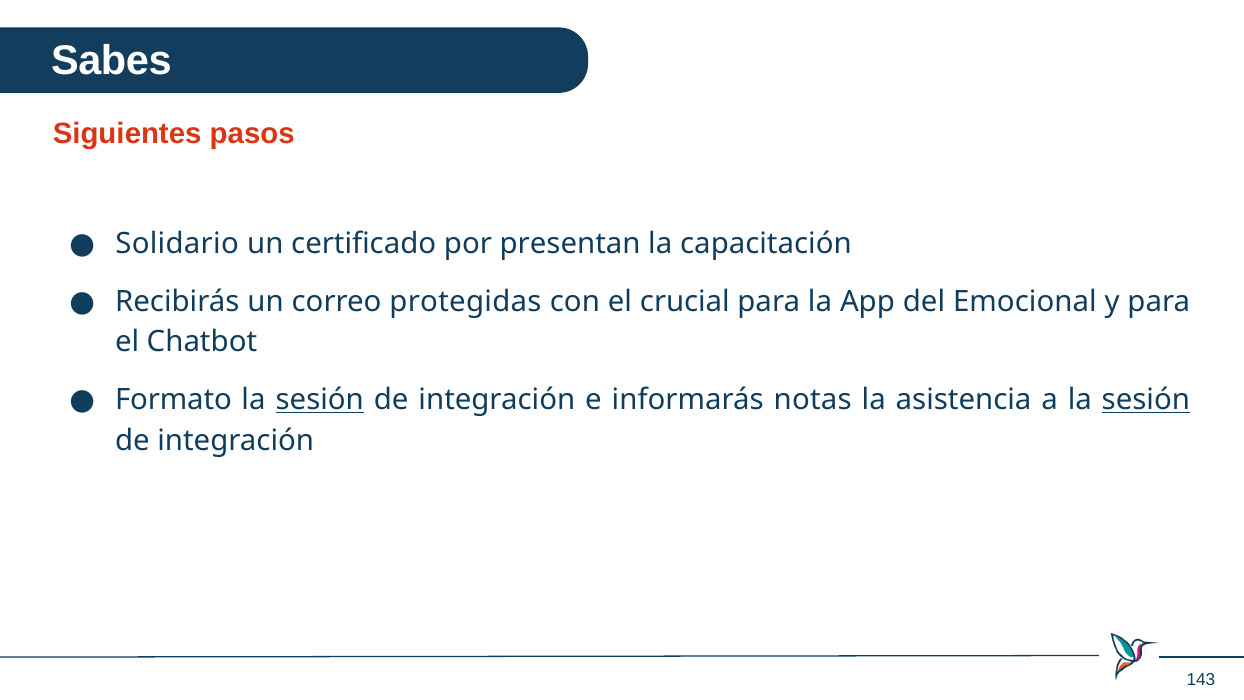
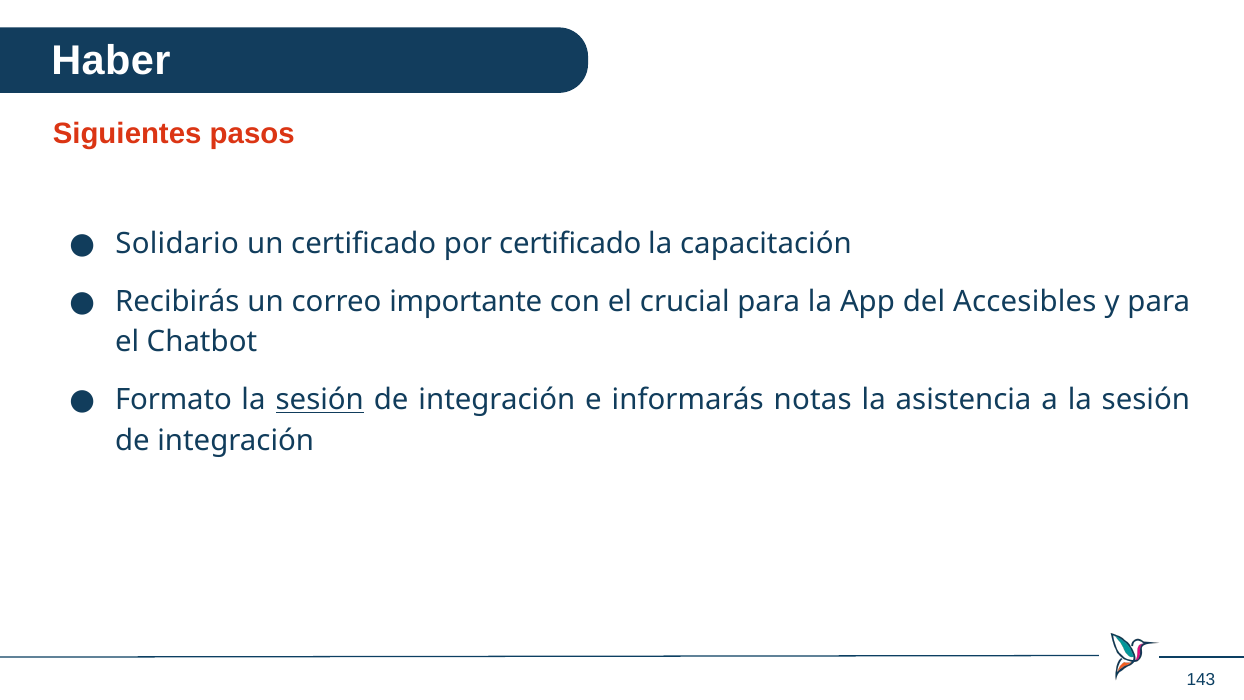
Sabes: Sabes -> Haber (111, 61)
por presentan: presentan -> certificado (570, 244)
protegidas: protegidas -> importante (466, 302)
Emocional: Emocional -> Accesibles (1025, 302)
sesión underline: present -> none (1146, 400)
